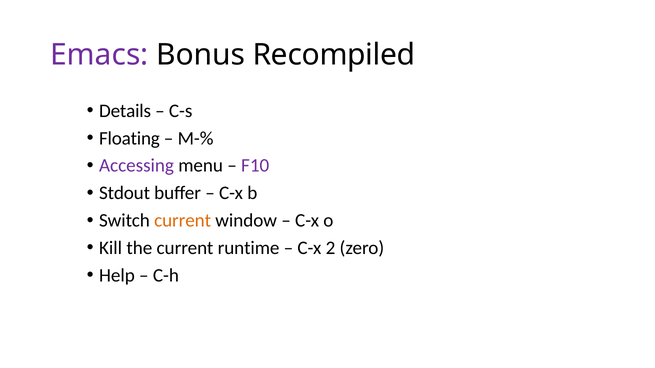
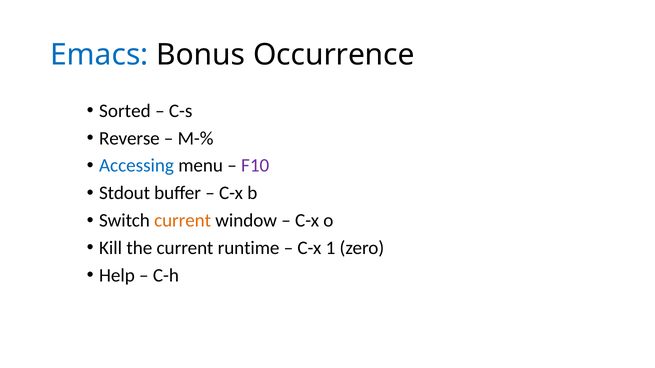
Emacs colour: purple -> blue (99, 55)
Recompiled: Recompiled -> Occurrence (334, 55)
Details: Details -> Sorted (125, 111)
Floating: Floating -> Reverse (129, 138)
Accessing colour: purple -> blue (137, 166)
2: 2 -> 1 (331, 248)
